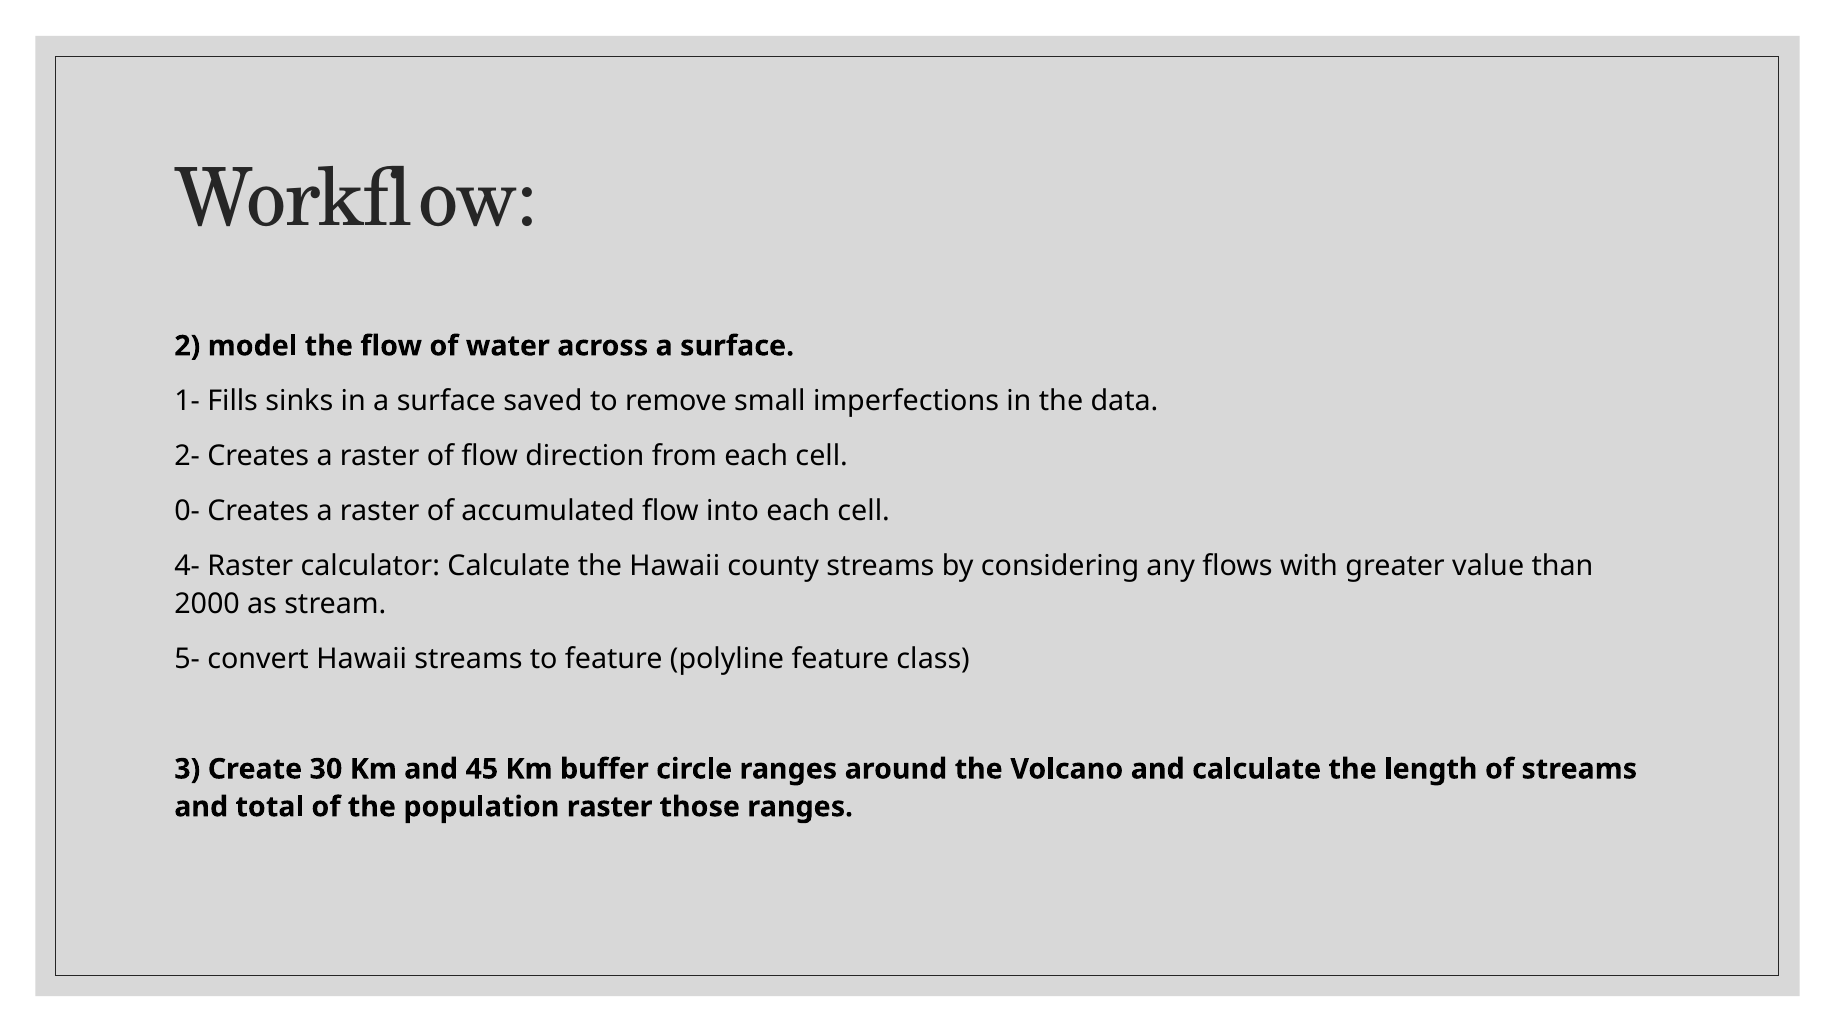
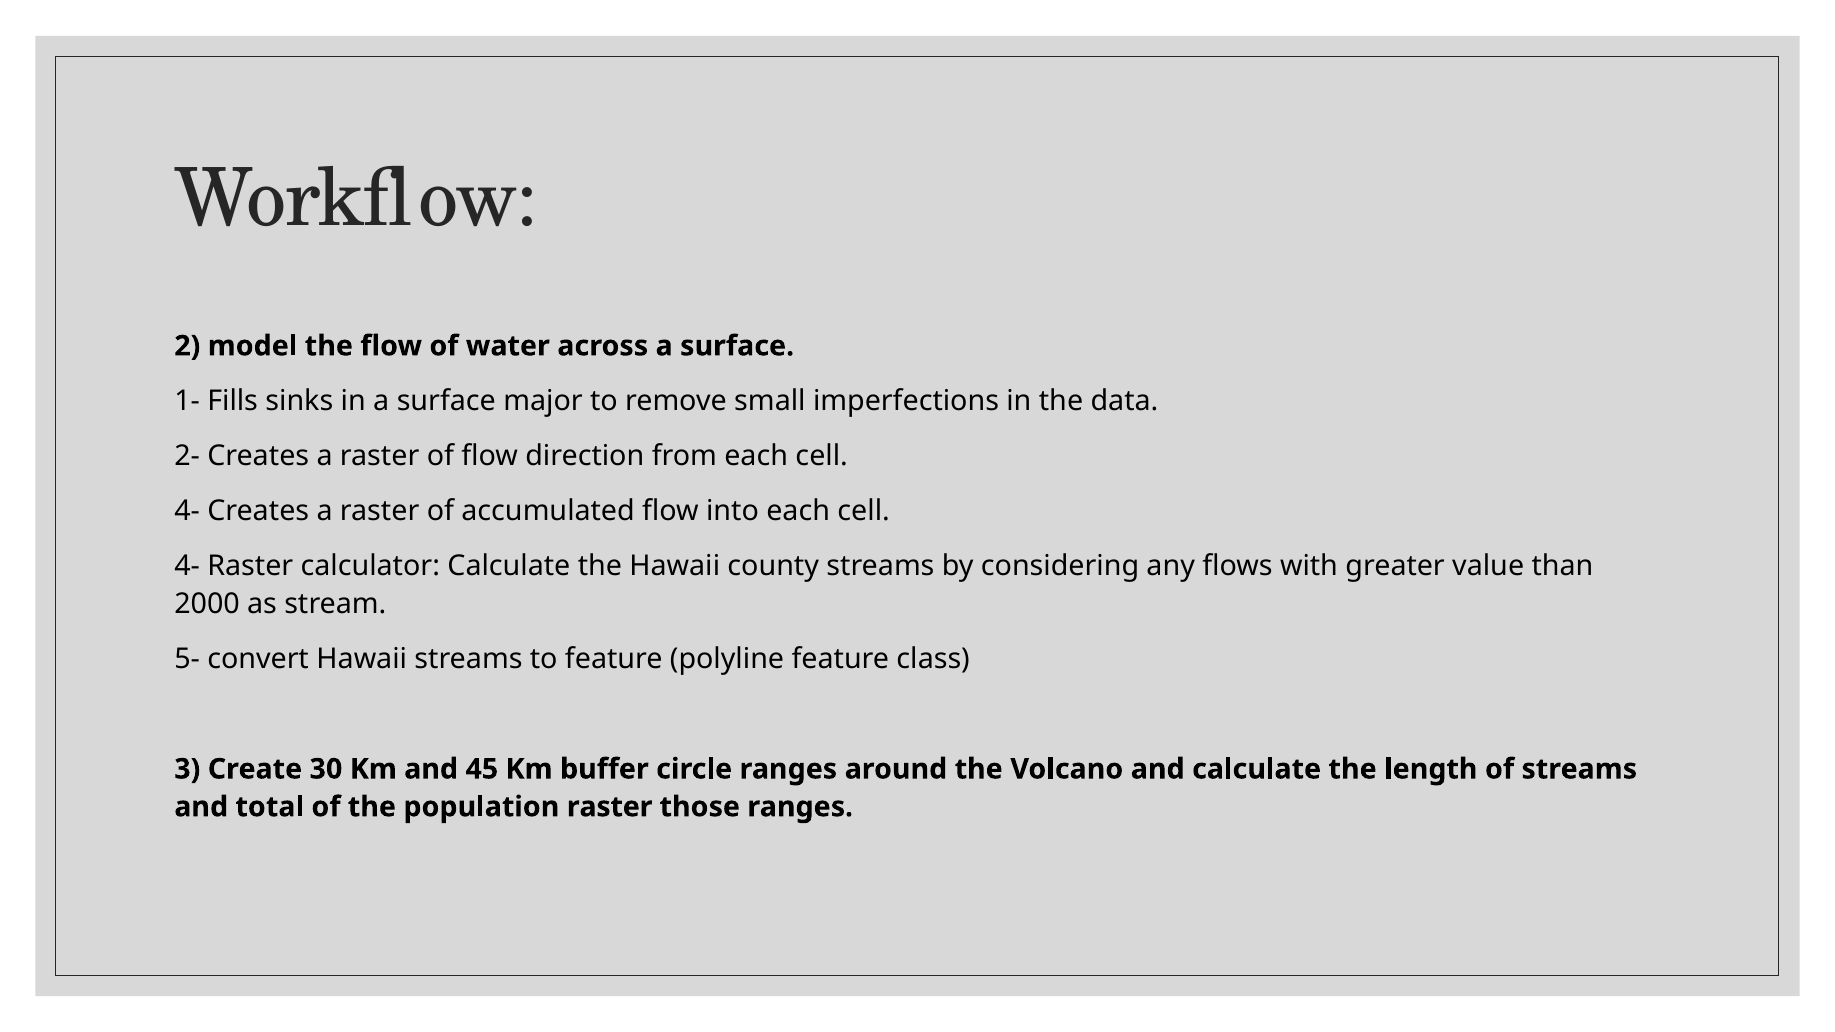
saved: saved -> major (543, 401)
0-: 0- -> 4- (187, 511)
